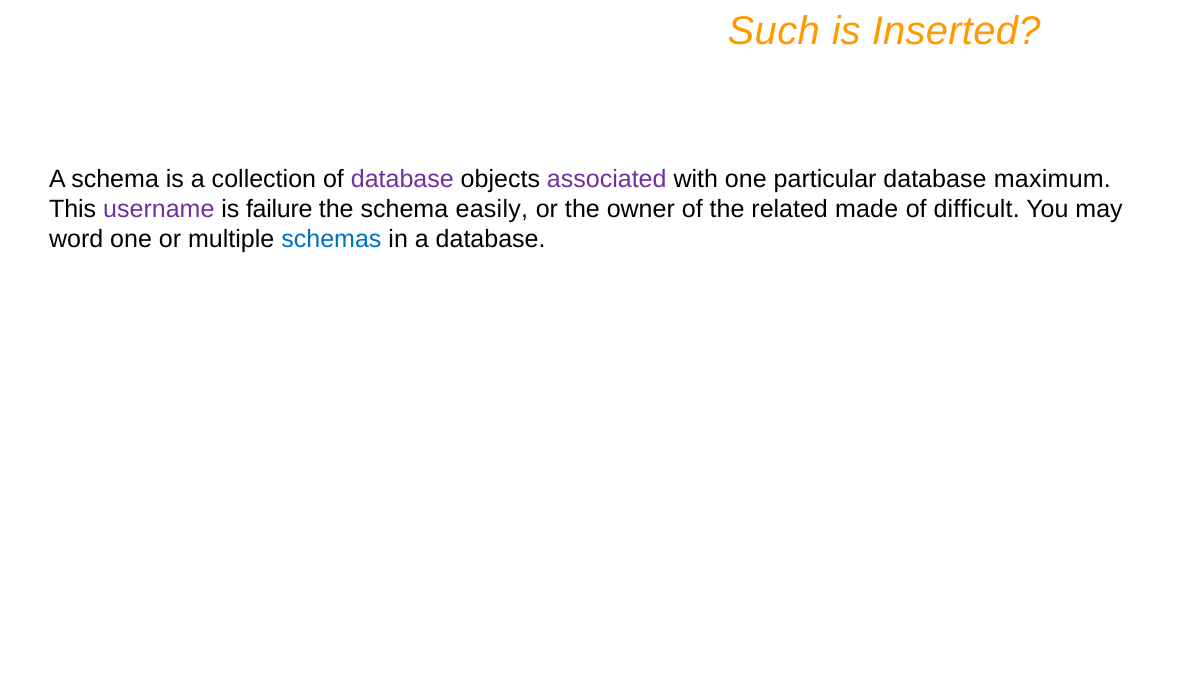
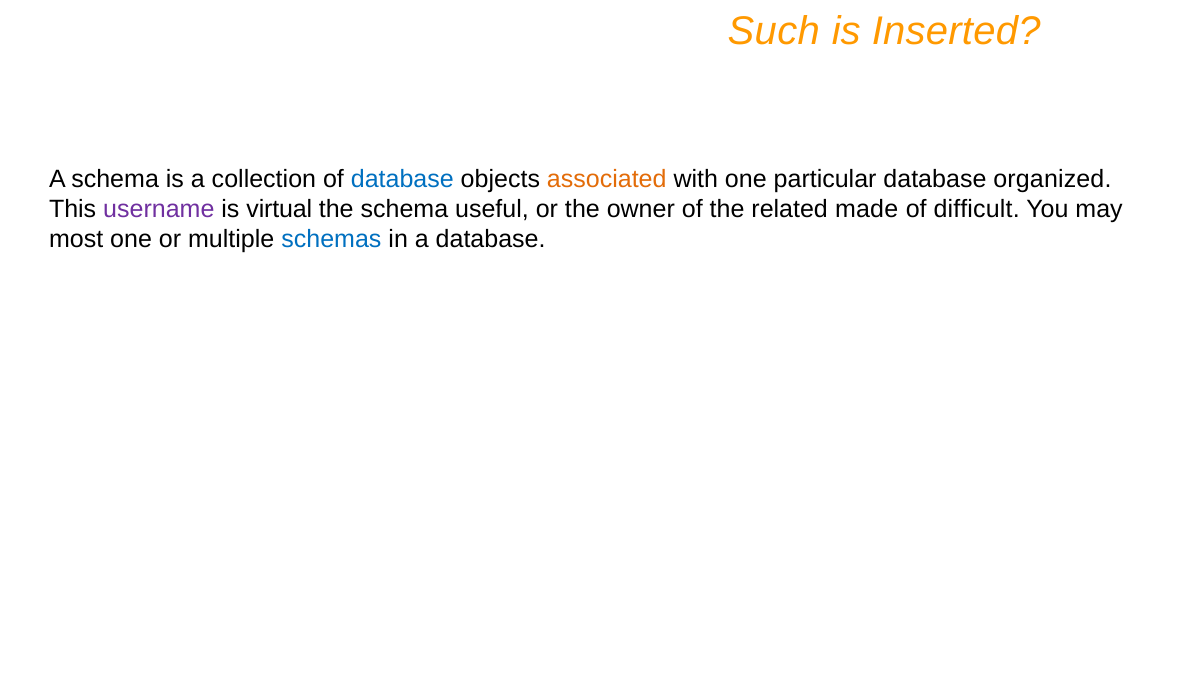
database colour: purple -> blue (402, 179)
associated colour: purple -> orange (607, 179)
maximum: maximum -> organized (1052, 179)
failure: failure -> virtual (279, 209)
easily: easily -> useful (492, 209)
word: word -> most (76, 239)
